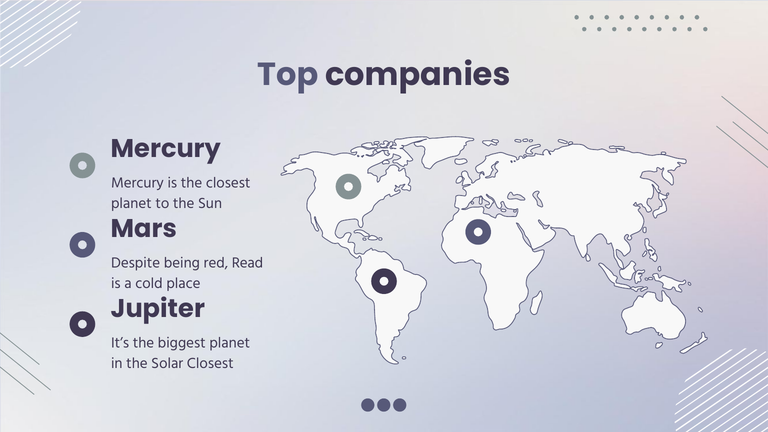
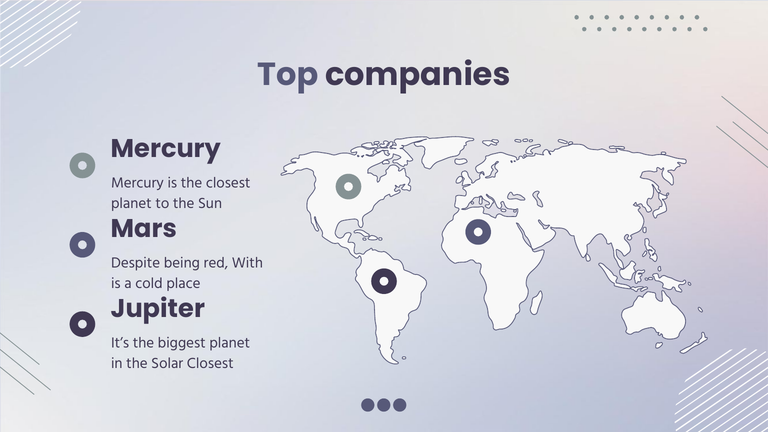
Read: Read -> With (247, 263)
